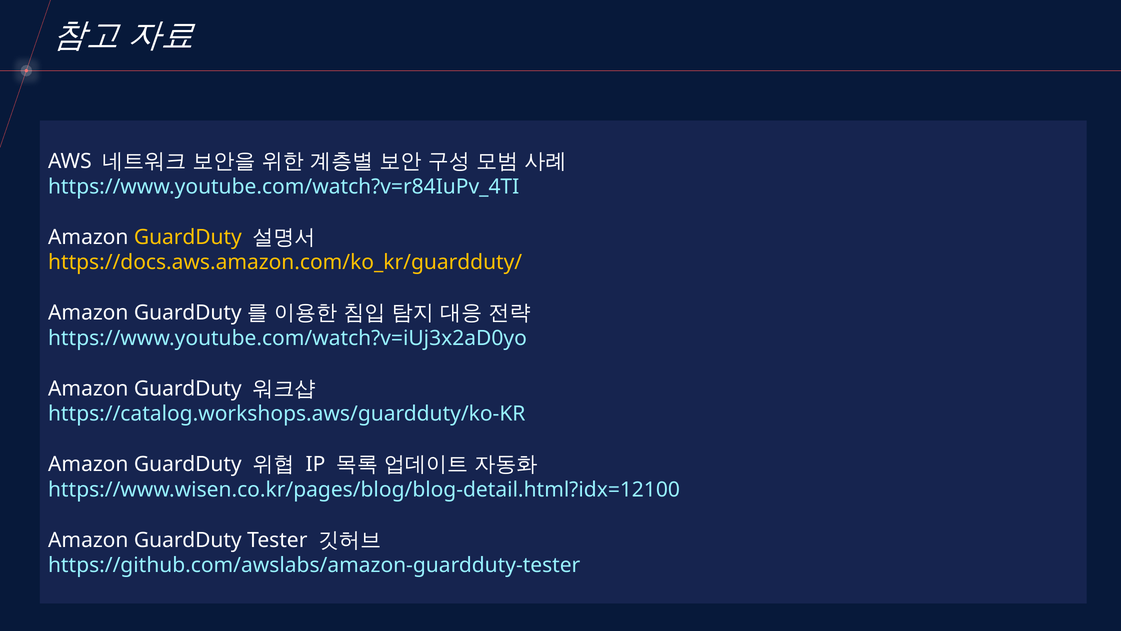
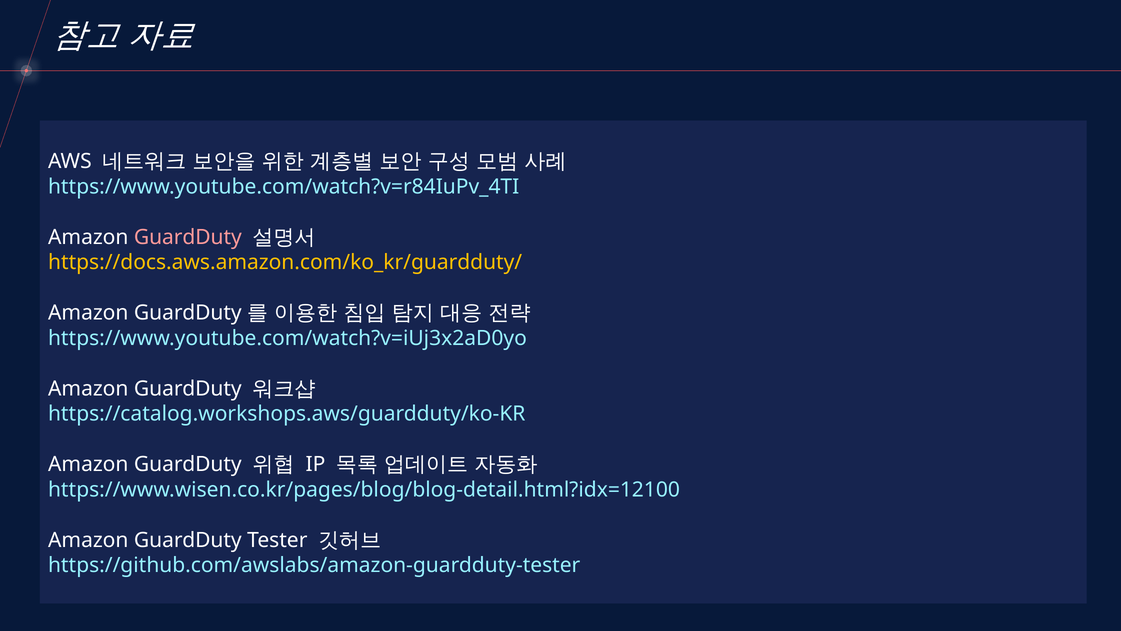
GuardDuty colour: yellow -> pink (188, 237)
